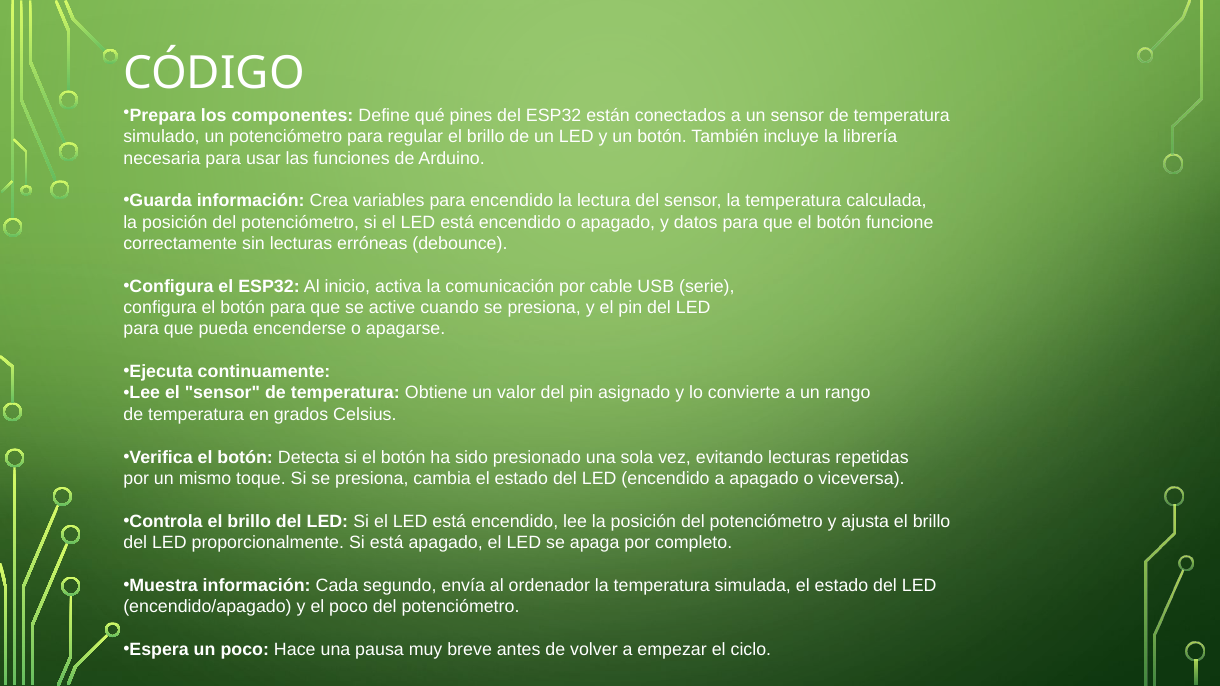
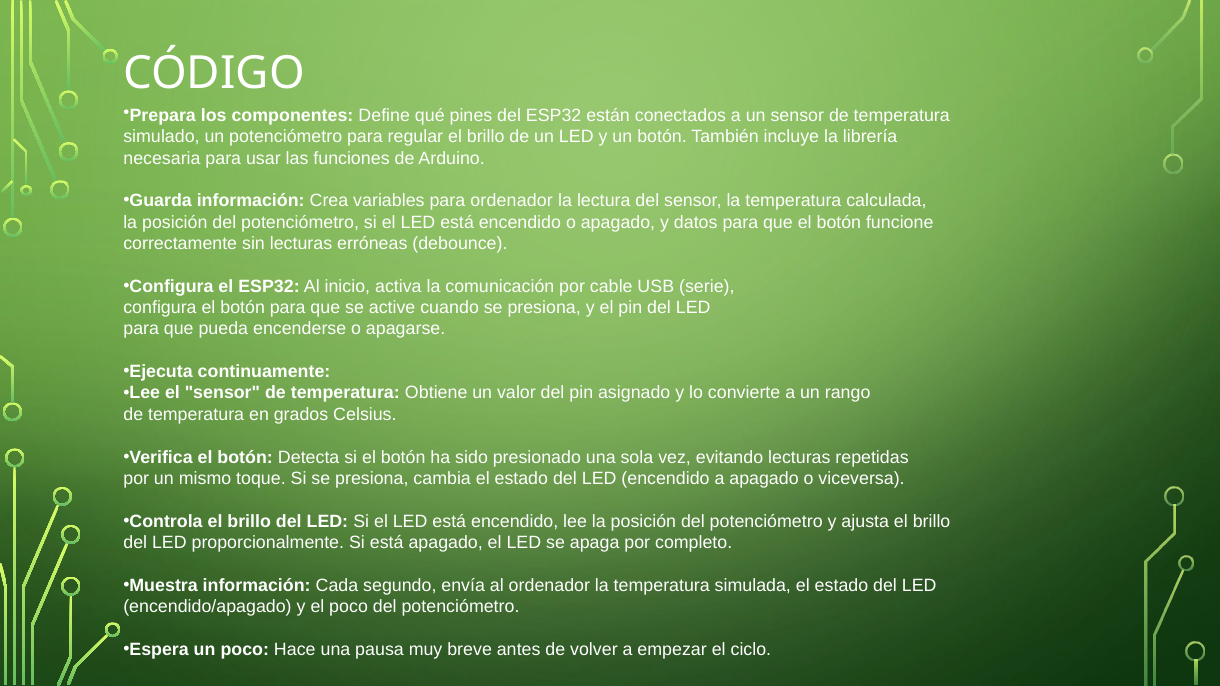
para encendido: encendido -> ordenador (512, 201)
